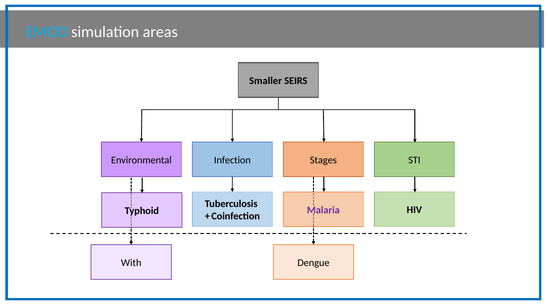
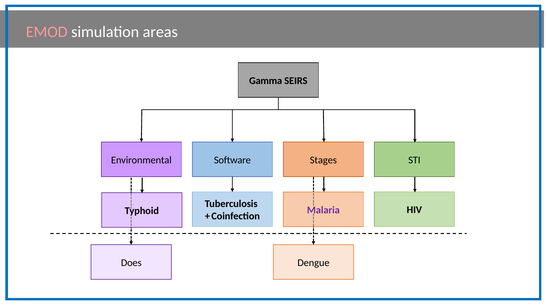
EMOD colour: light blue -> pink (47, 32)
Smaller: Smaller -> Gamma (266, 81)
Infection: Infection -> Software (232, 160)
With: With -> Does (131, 263)
